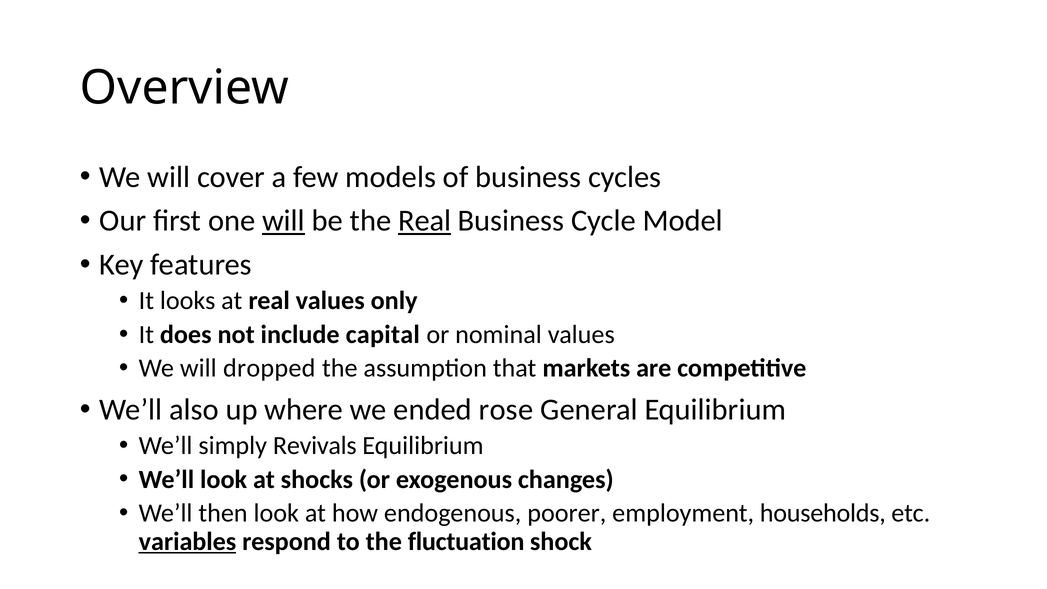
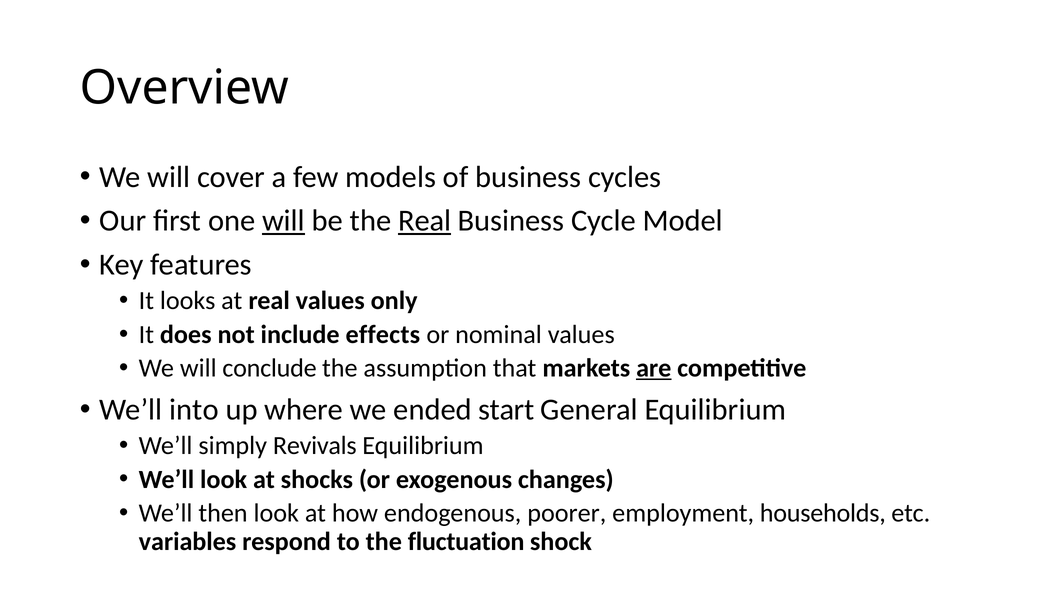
capital: capital -> effects (383, 334)
dropped: dropped -> conclude (270, 368)
are underline: none -> present (654, 368)
also: also -> into (194, 410)
rose: rose -> start (506, 410)
variables underline: present -> none (187, 541)
